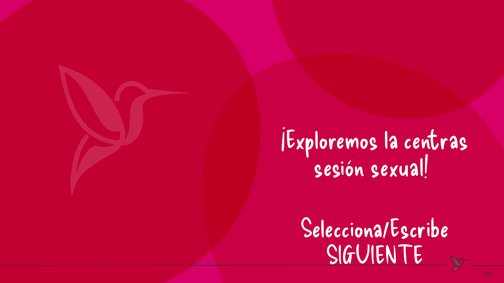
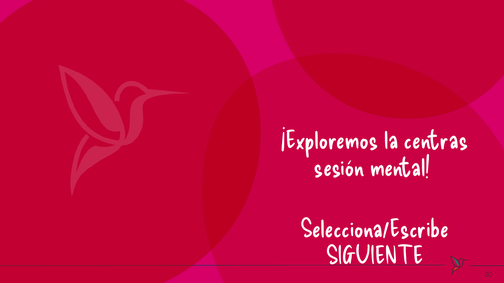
sexual: sexual -> mental (400, 168)
